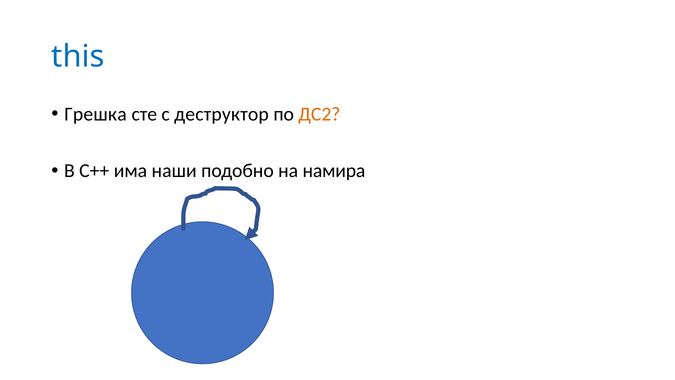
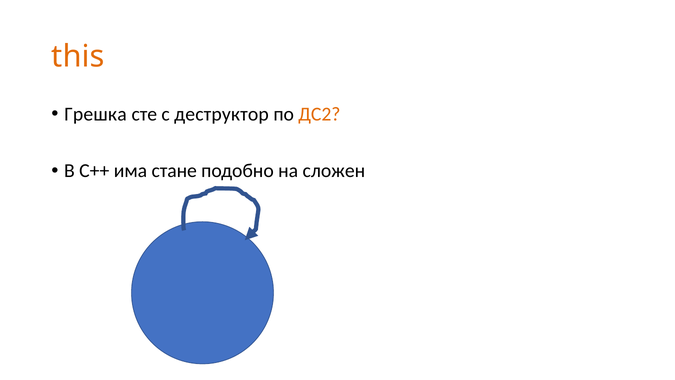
this colour: blue -> orange (78, 57)
наши: наши -> стане (174, 171)
намира: намира -> сложен (334, 171)
